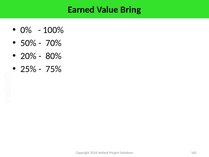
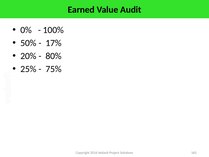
Bring: Bring -> Audit (131, 10)
70%: 70% -> 17% (54, 43)
